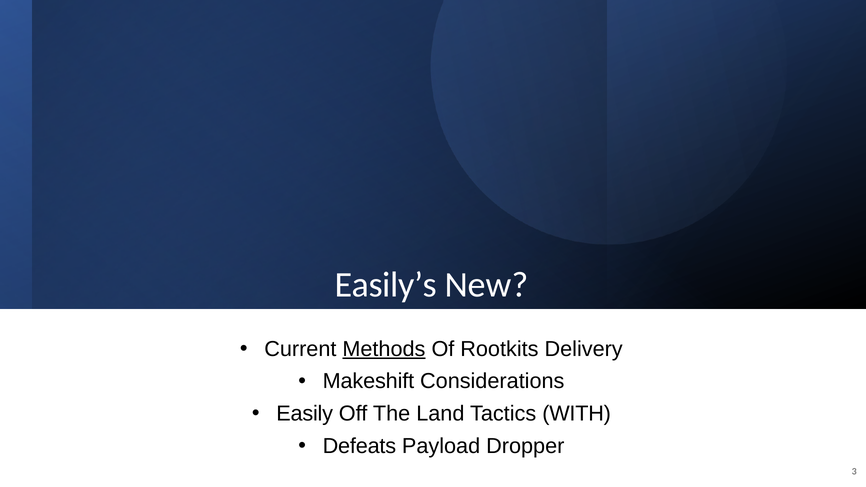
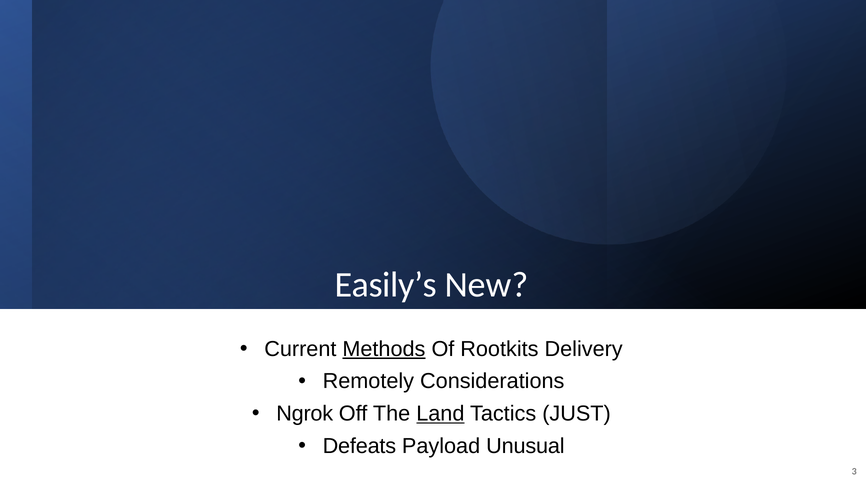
Makeshift: Makeshift -> Remotely (368, 381)
Easily: Easily -> Ngrok (305, 414)
Land underline: none -> present (440, 414)
WITH: WITH -> JUST (577, 414)
Dropper: Dropper -> Unusual (525, 446)
